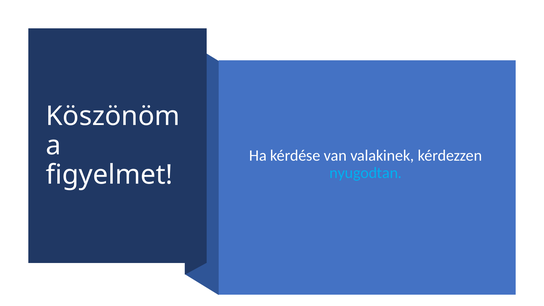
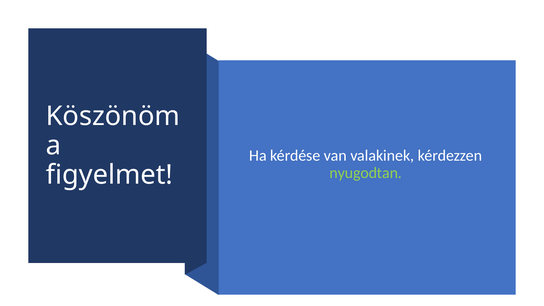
nyugodtan colour: light blue -> light green (366, 173)
